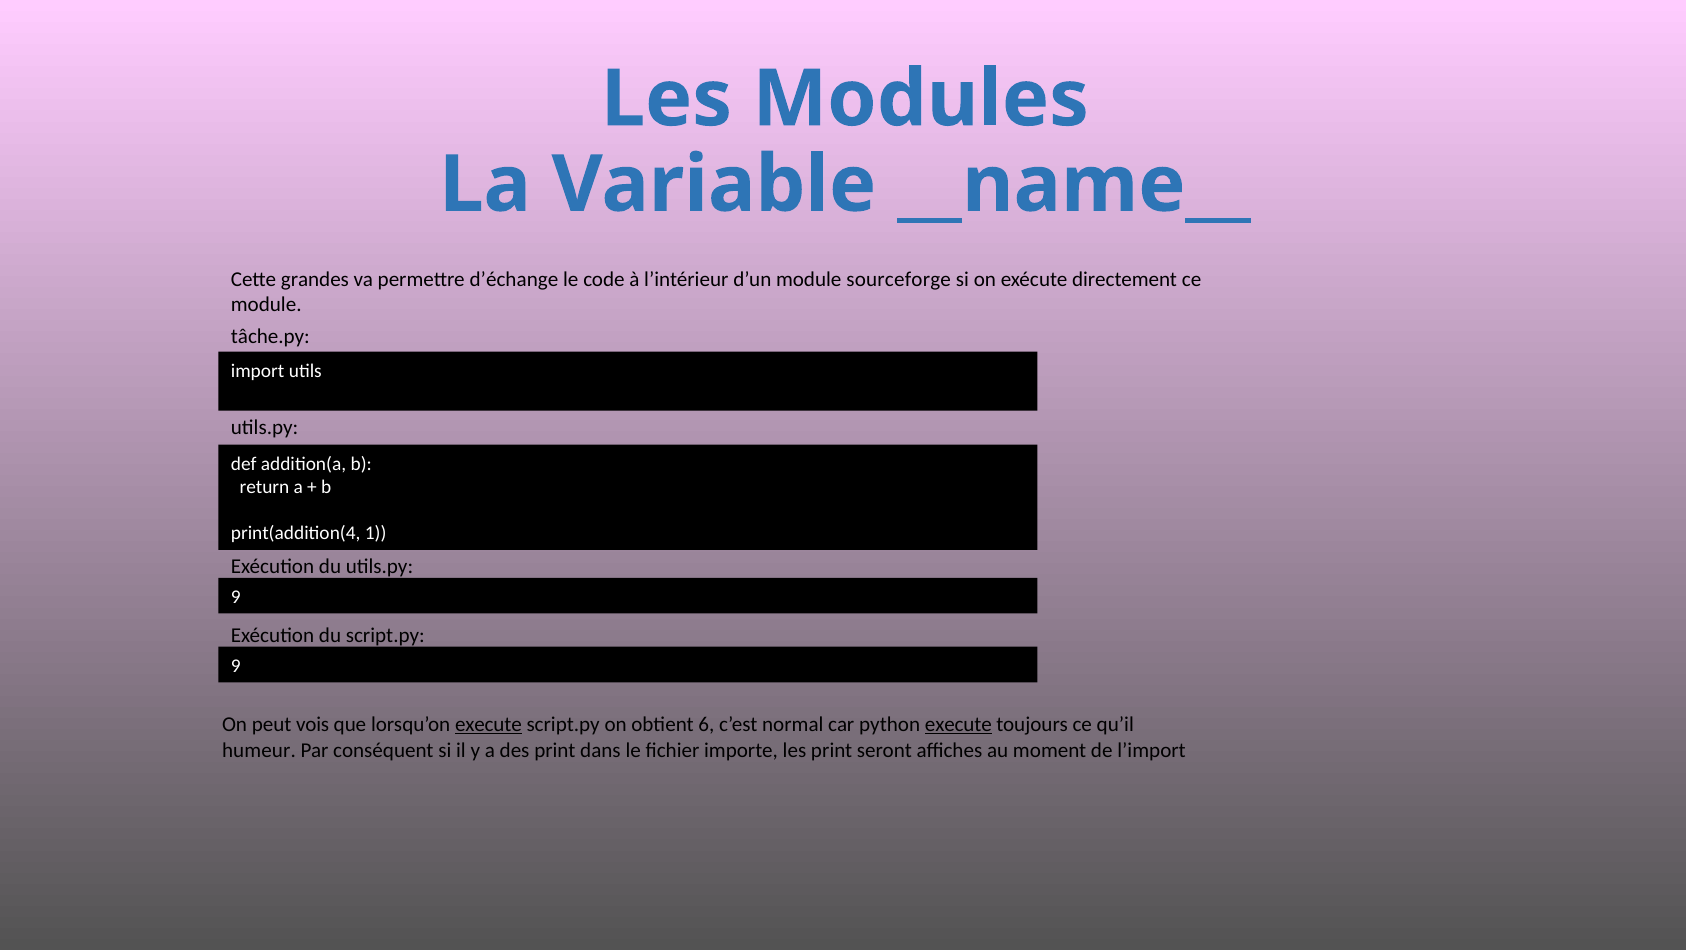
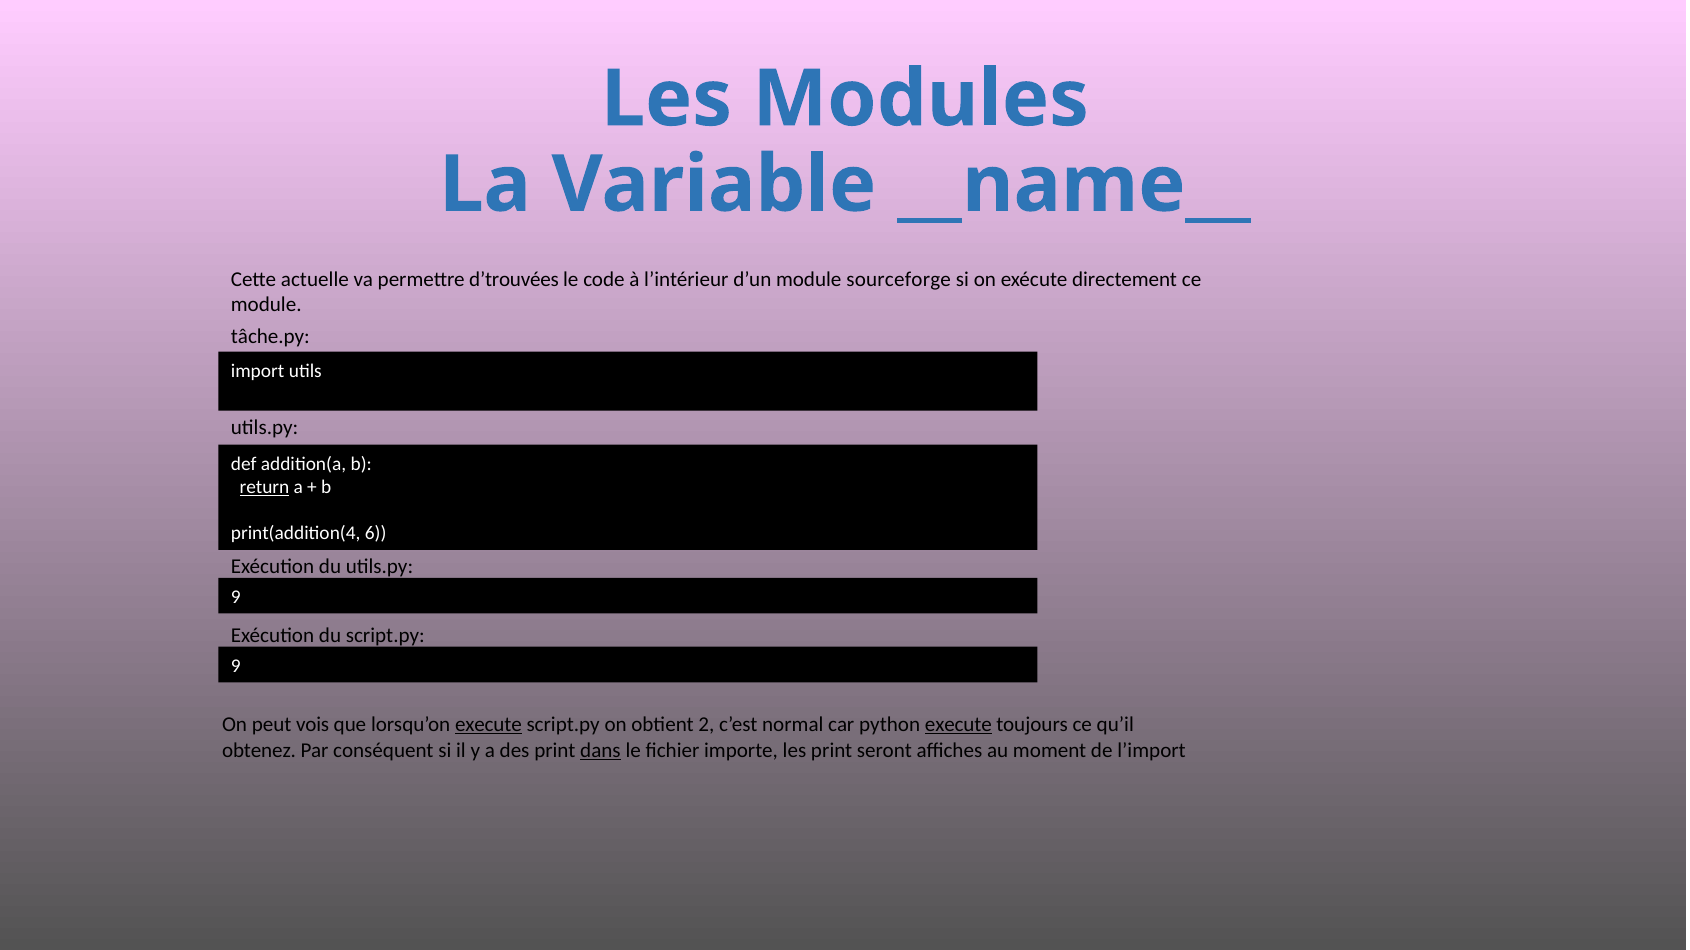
grandes: grandes -> actuelle (315, 280)
d’échange: d’échange -> d’trouvées (514, 280)
return underline: none -> present (264, 487)
1: 1 -> 6 (376, 534)
6: 6 -> 2 (706, 725)
humeur: humeur -> obtenez (259, 751)
dans underline: none -> present (600, 751)
